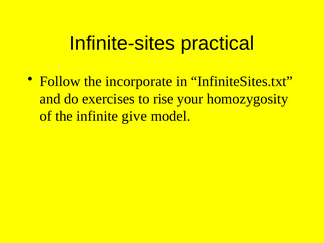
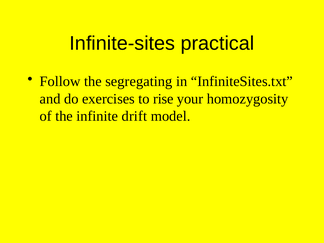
incorporate: incorporate -> segregating (139, 81)
give: give -> drift (134, 116)
